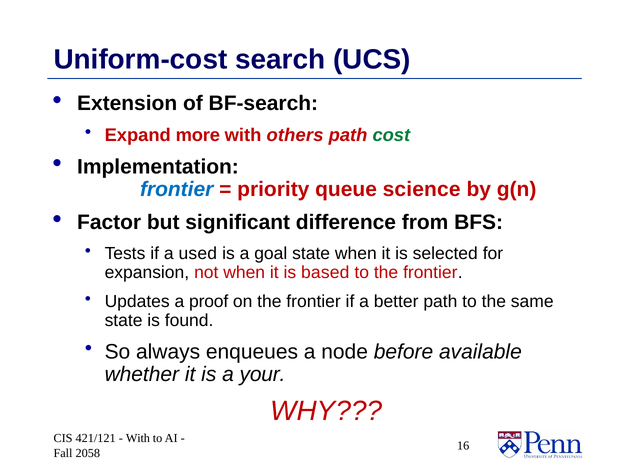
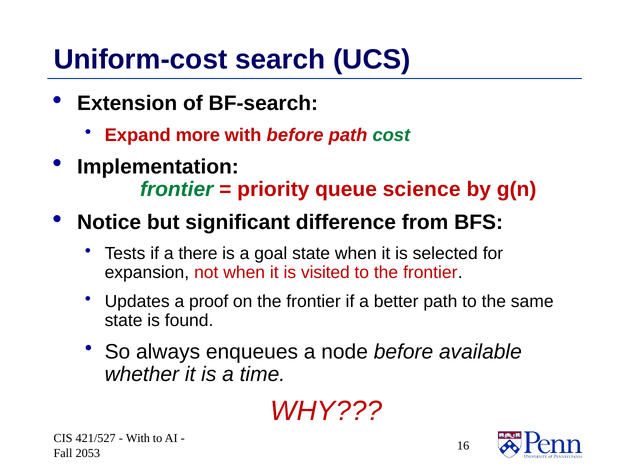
with others: others -> before (295, 135)
frontier colour: blue -> green (177, 190)
Factor: Factor -> Notice (109, 223)
used: used -> there (198, 254)
based: based -> visited (325, 273)
your: your -> time (262, 375)
421/121: 421/121 -> 421/527 (96, 439)
2058: 2058 -> 2053 (88, 454)
